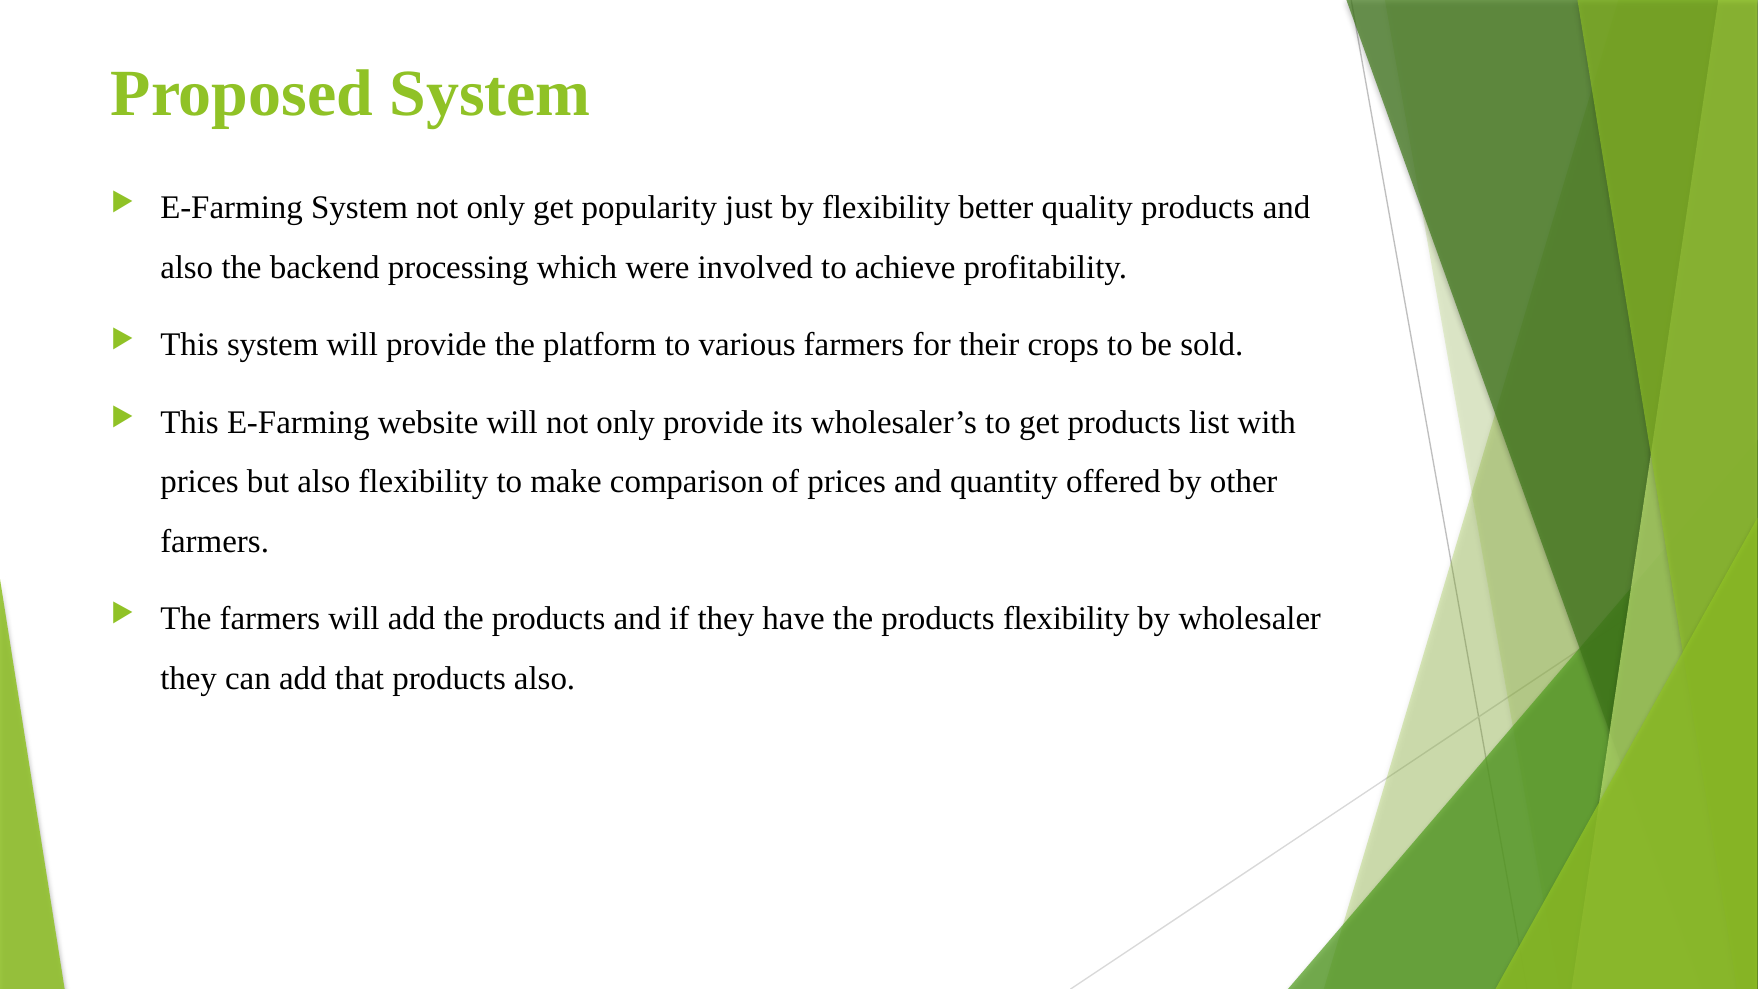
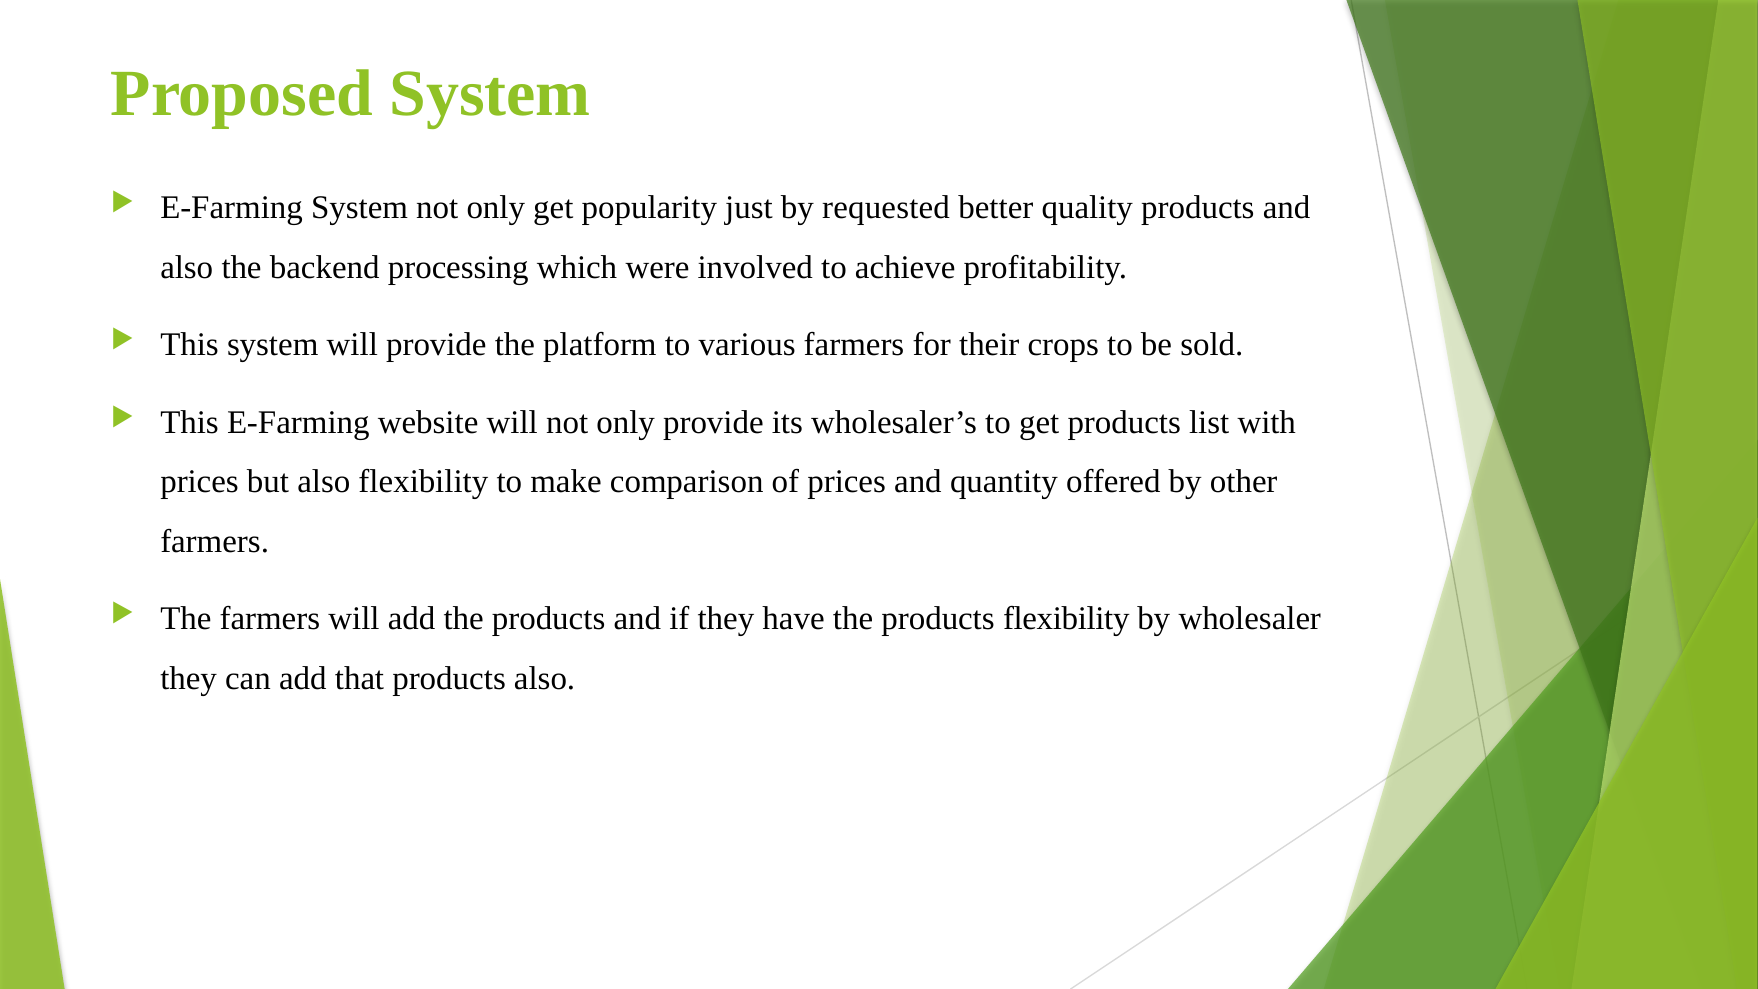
by flexibility: flexibility -> requested (886, 208)
